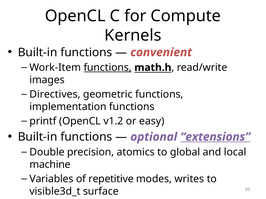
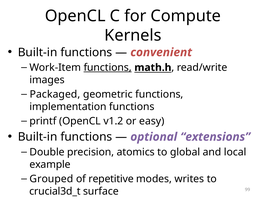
Directives: Directives -> Packaged (55, 95)
extensions underline: present -> none (215, 137)
machine: machine -> example (50, 165)
Variables: Variables -> Grouped (51, 179)
visible3d_t: visible3d_t -> crucial3d_t (55, 192)
